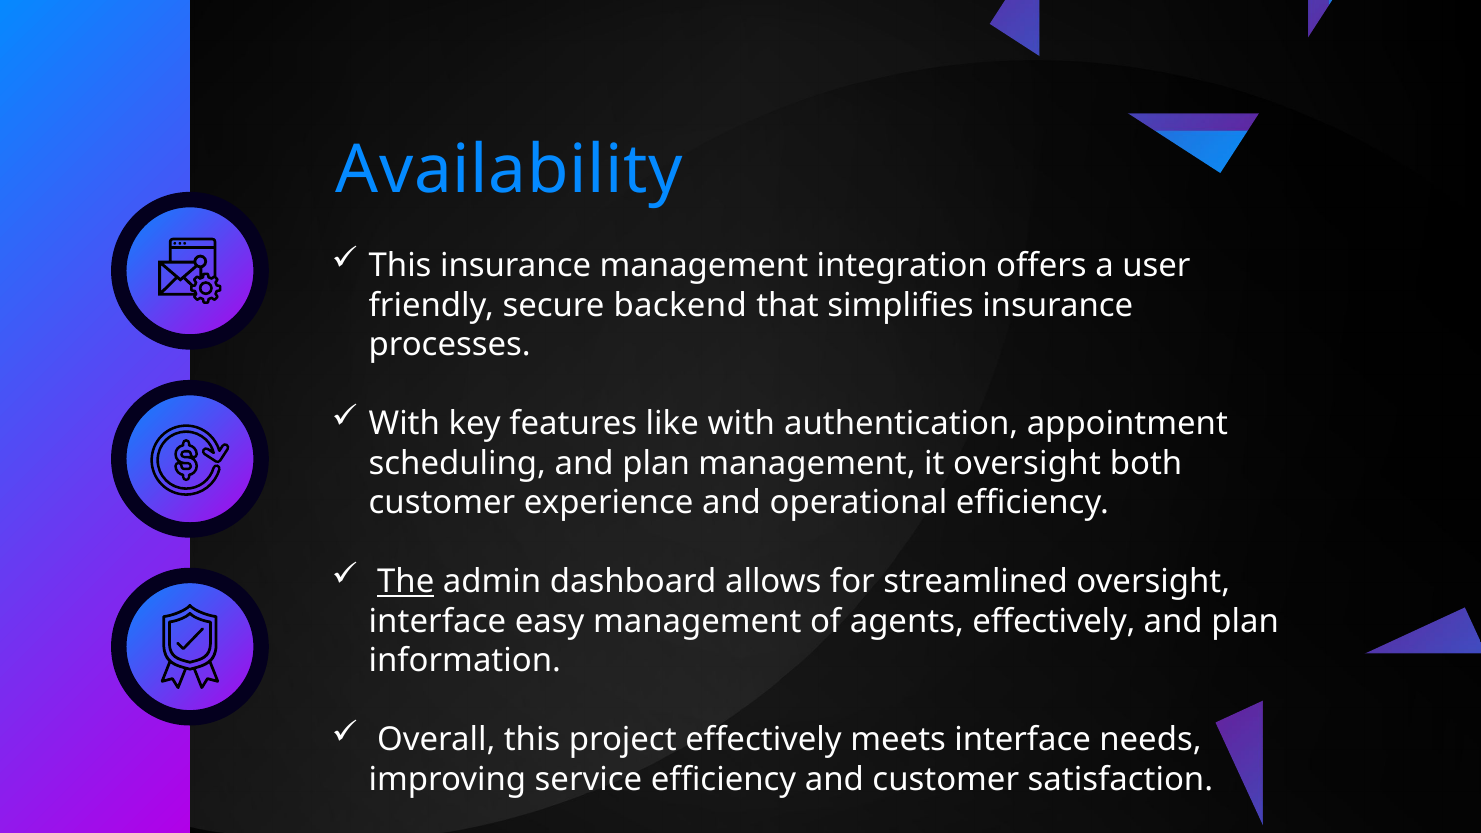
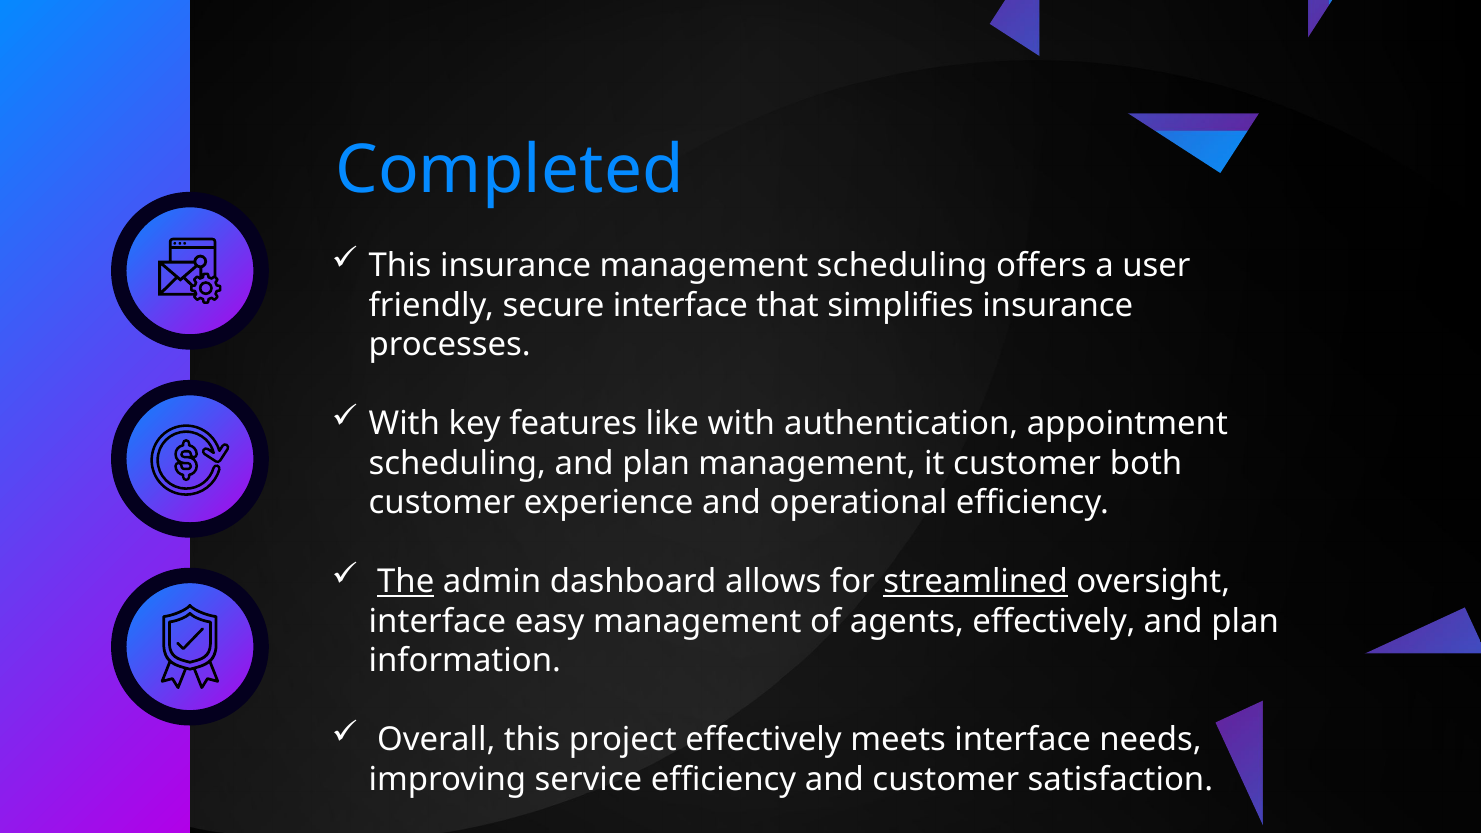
Availability: Availability -> Completed (510, 170)
management integration: integration -> scheduling (902, 266)
secure backend: backend -> interface (680, 305)
it oversight: oversight -> customer (1027, 463)
streamlined underline: none -> present (976, 582)
